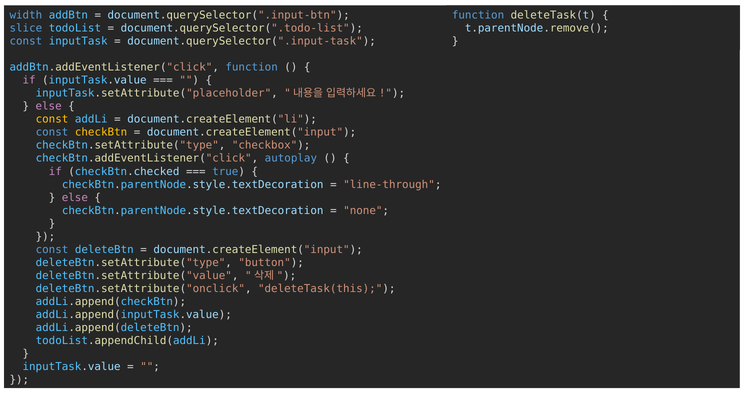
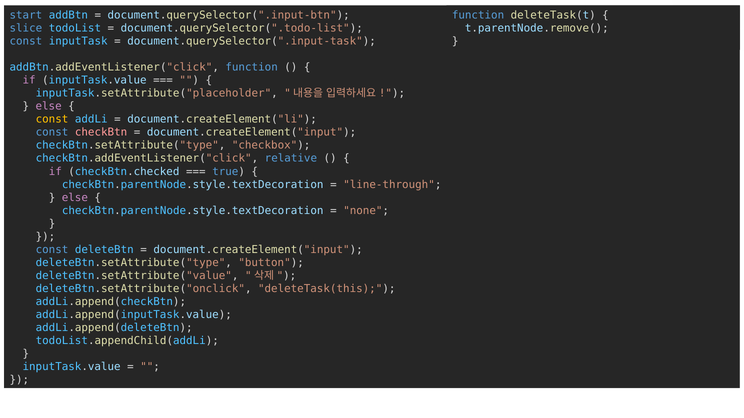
width: width -> start (26, 15)
checkBtn colour: yellow -> pink (101, 133)
autoplay: autoplay -> relative (291, 159)
